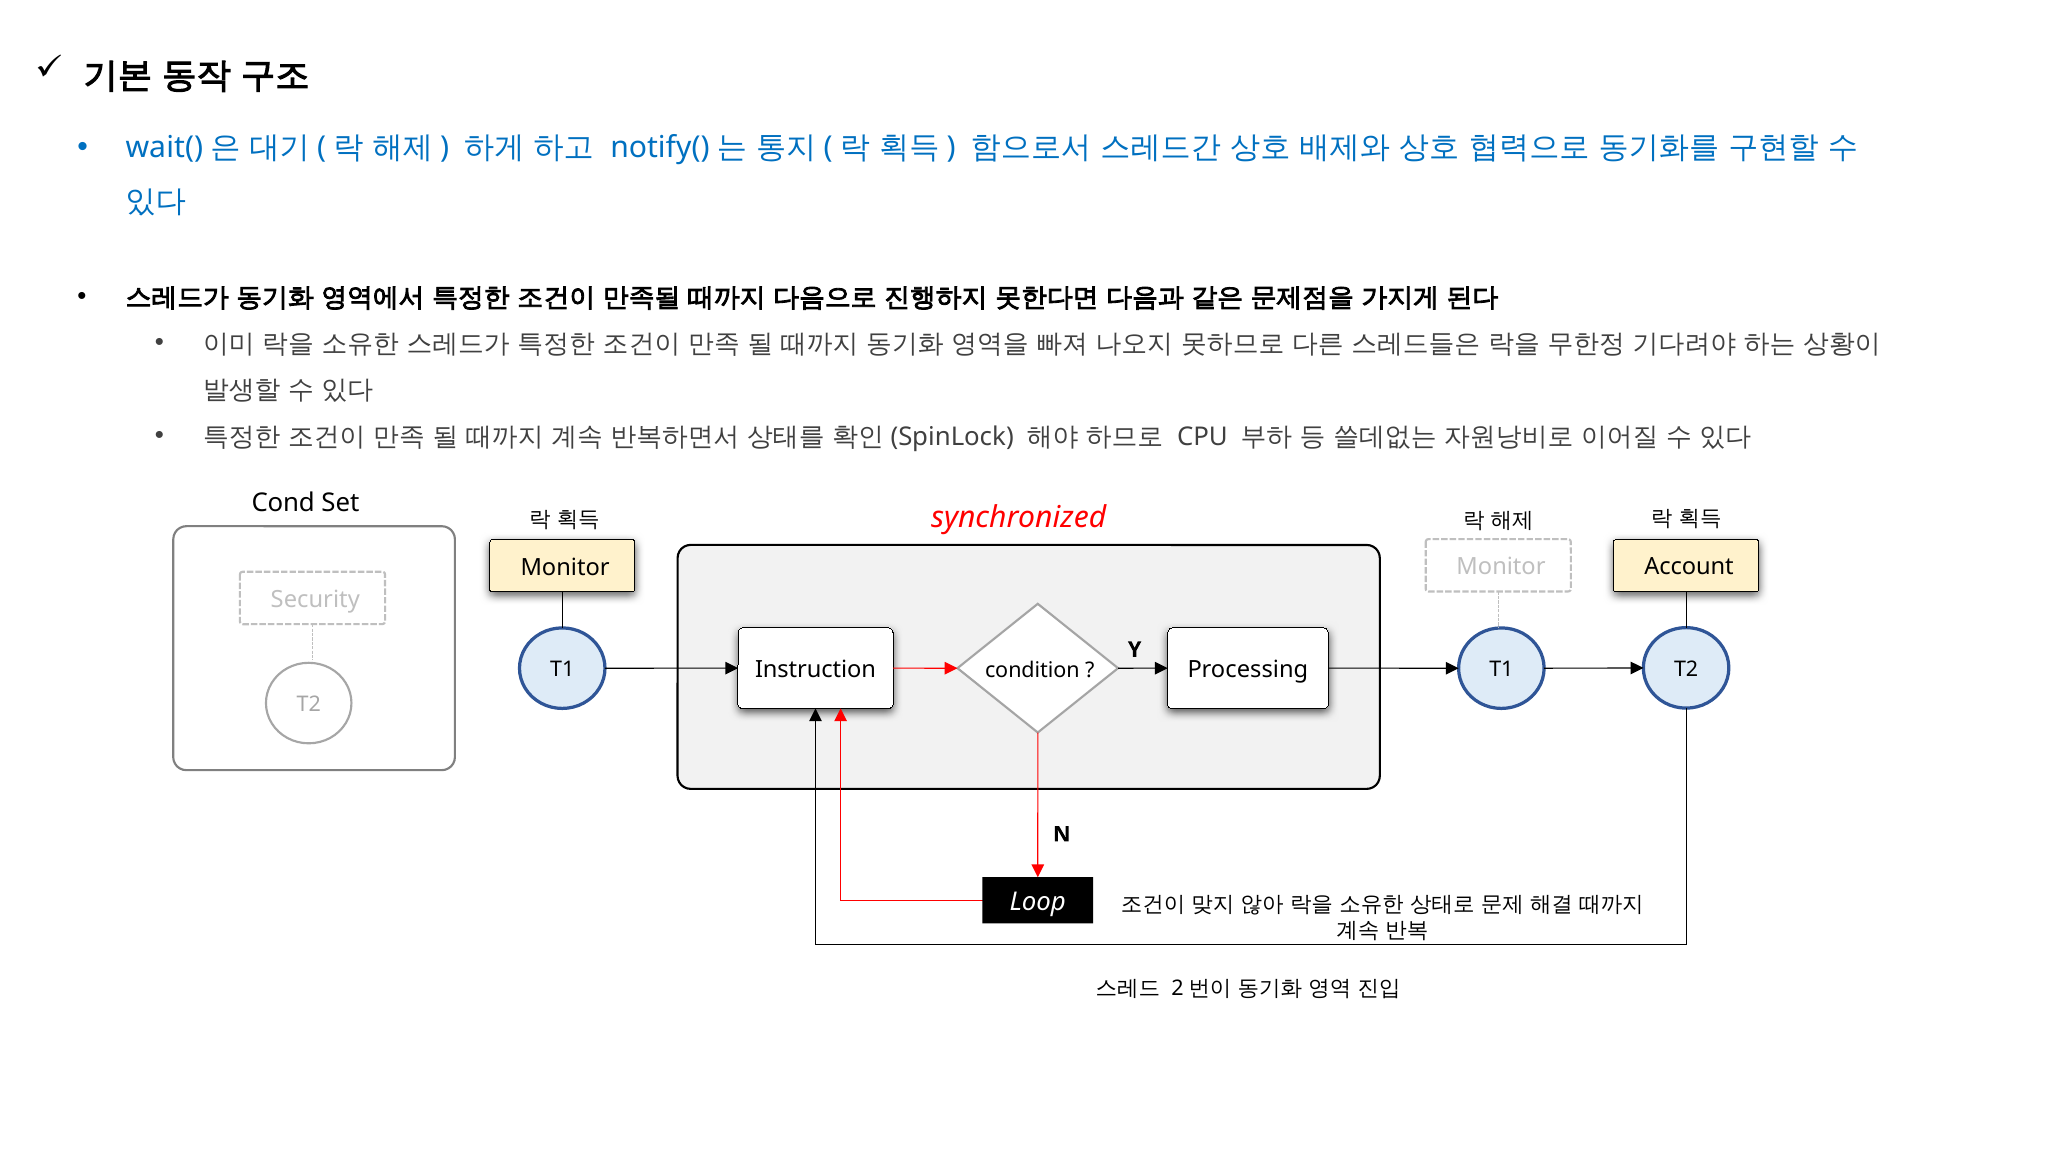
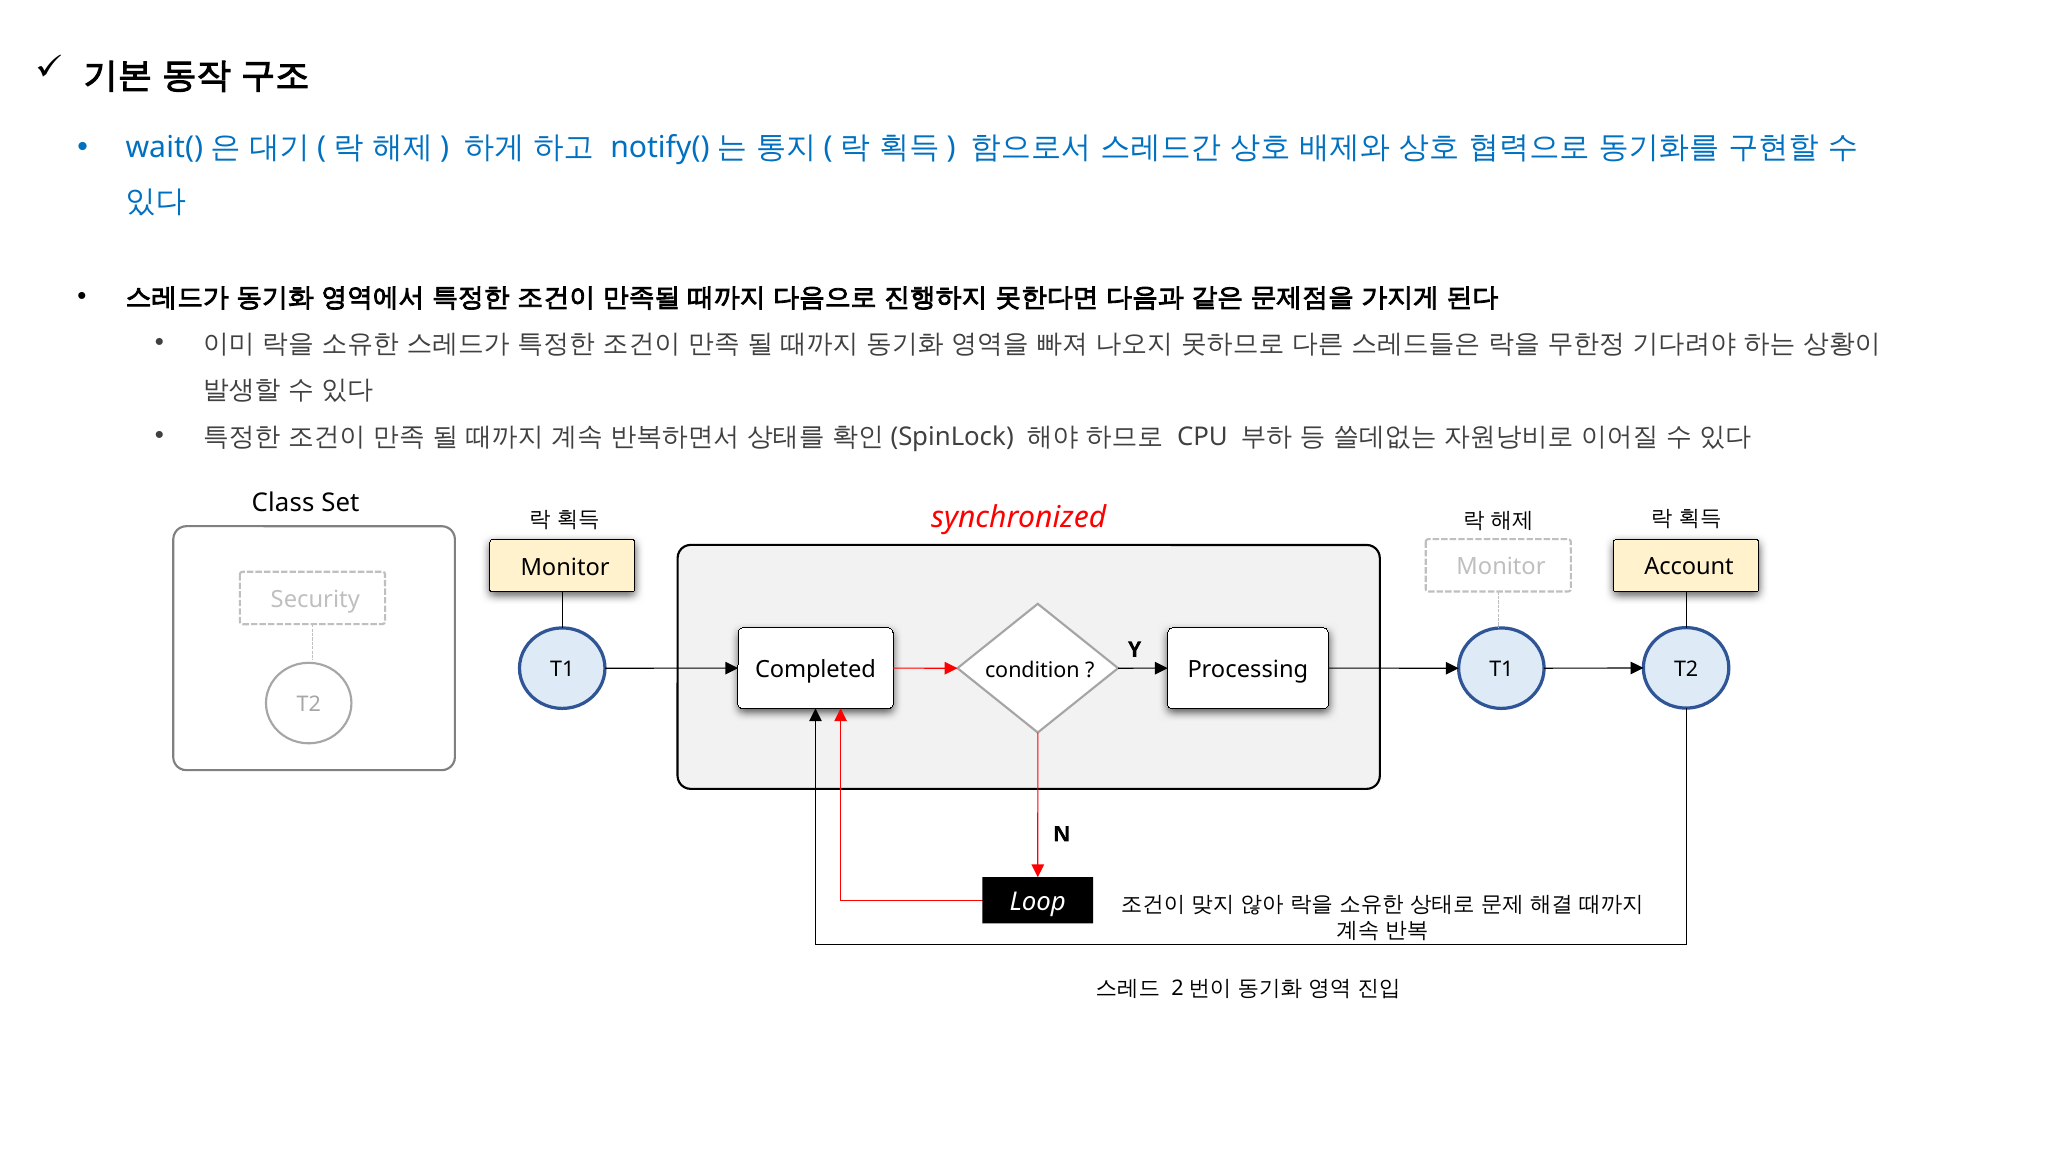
Cond: Cond -> Class (283, 503)
Instruction: Instruction -> Completed (815, 669)
